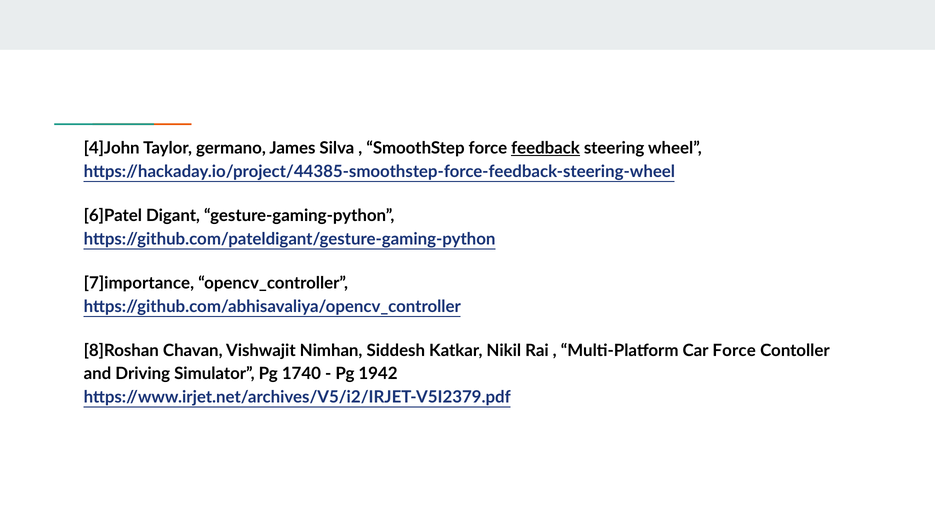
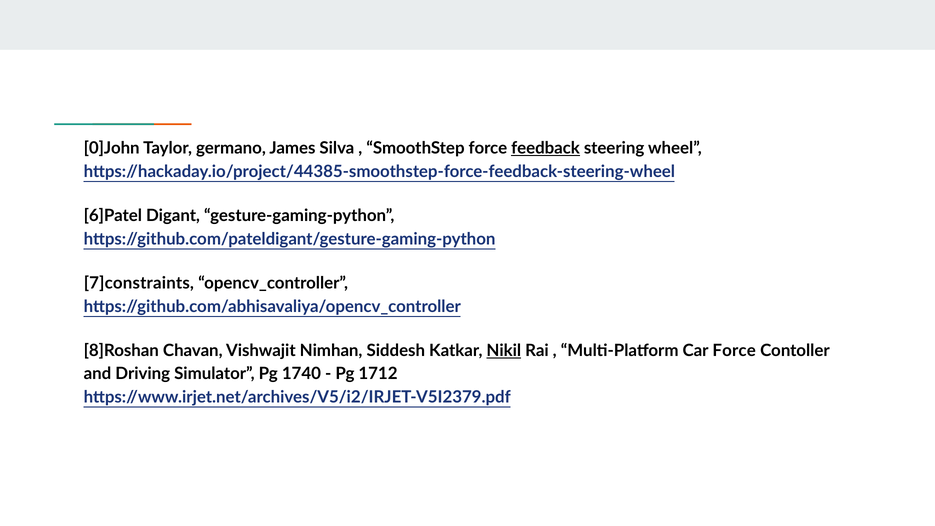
4]John: 4]John -> 0]John (112, 148)
7]importance: 7]importance -> 7]constraints (139, 283)
Nikil underline: none -> present (504, 350)
1942: 1942 -> 1712 (378, 374)
